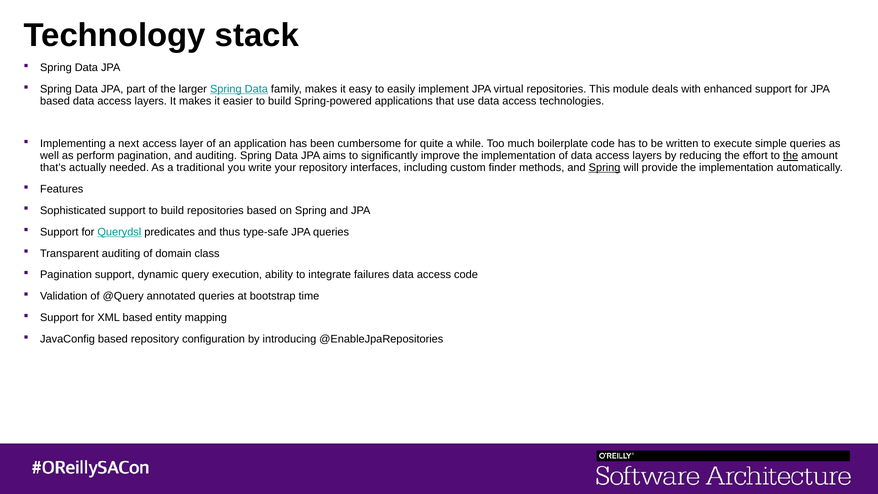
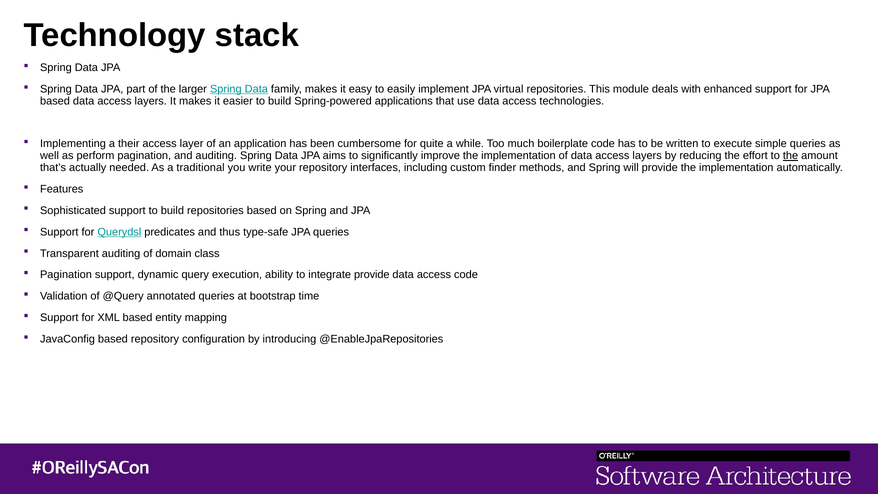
next: next -> their (129, 144)
Spring underline: present -> none (605, 168)
integrate failures: failures -> provide (372, 275)
